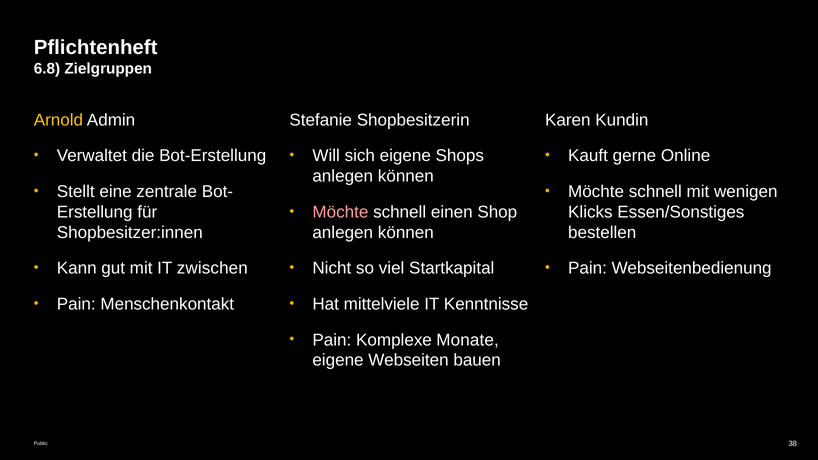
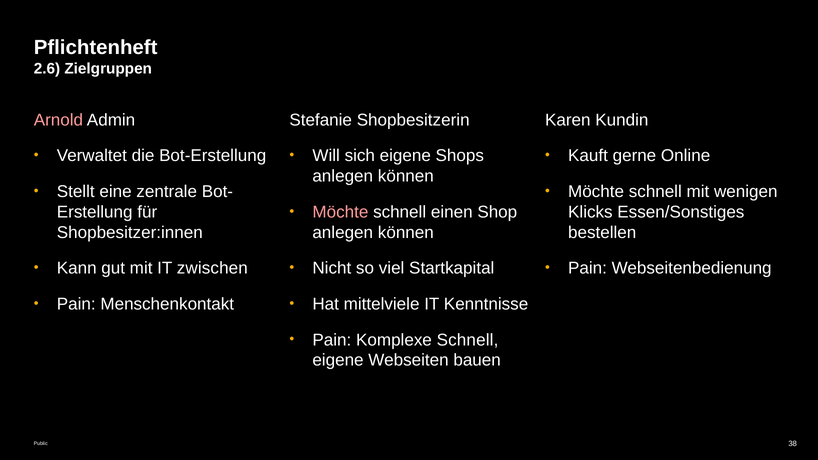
6.8: 6.8 -> 2.6 (47, 69)
Arnold colour: yellow -> pink (58, 120)
Komplexe Monate: Monate -> Schnell (468, 340)
